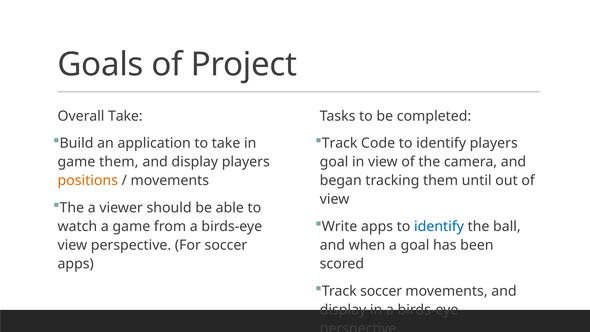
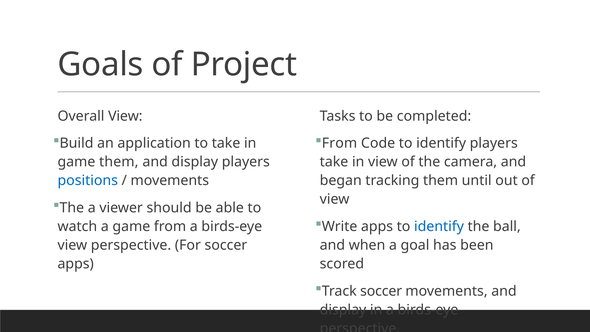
Overall Take: Take -> View (125, 116)
Track: Track -> From (339, 143)
goal: goal -> take (334, 162)
positions colour: orange -> blue (88, 181)
